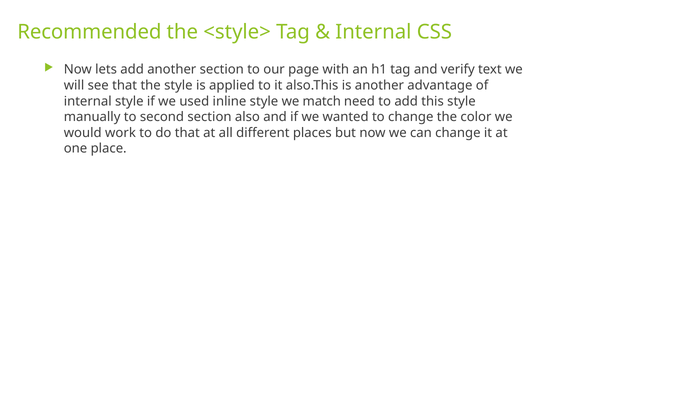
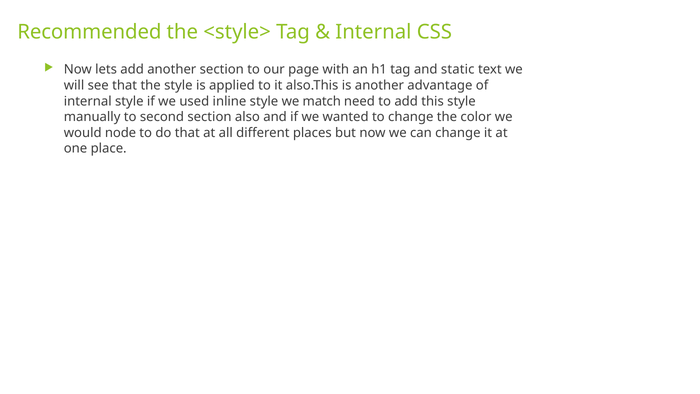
verify: verify -> static (458, 70)
work: work -> node (121, 133)
